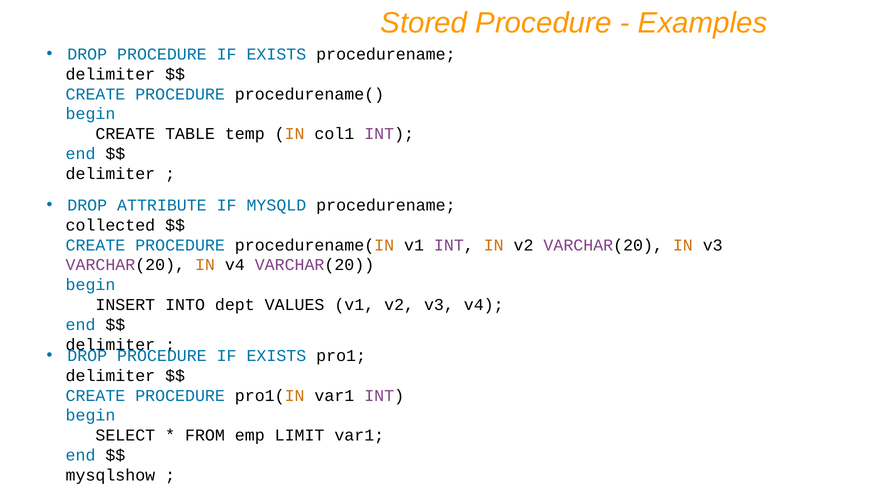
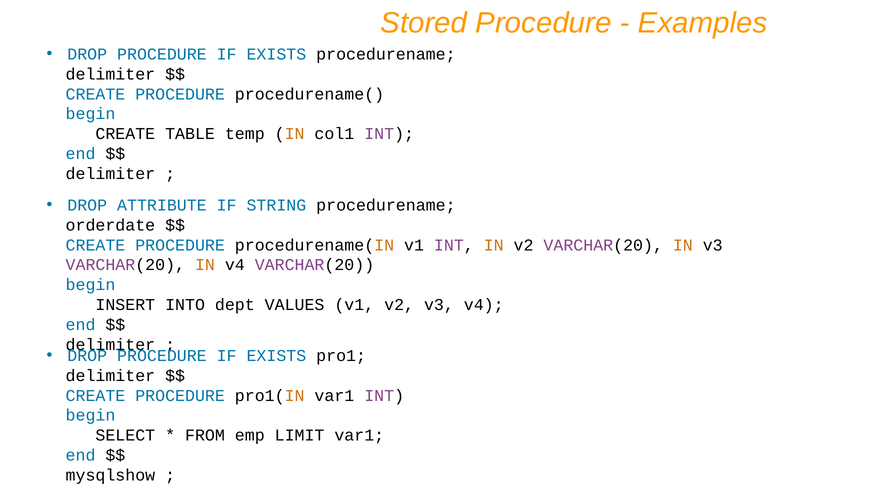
MYSQLD: MYSQLD -> STRING (276, 205)
collected: collected -> orderdate (110, 225)
